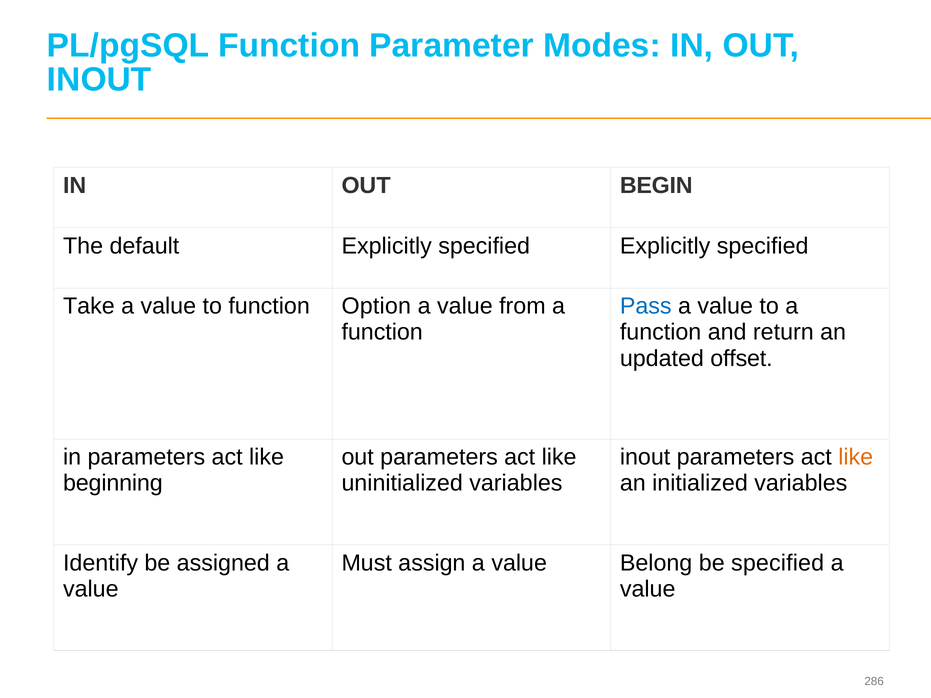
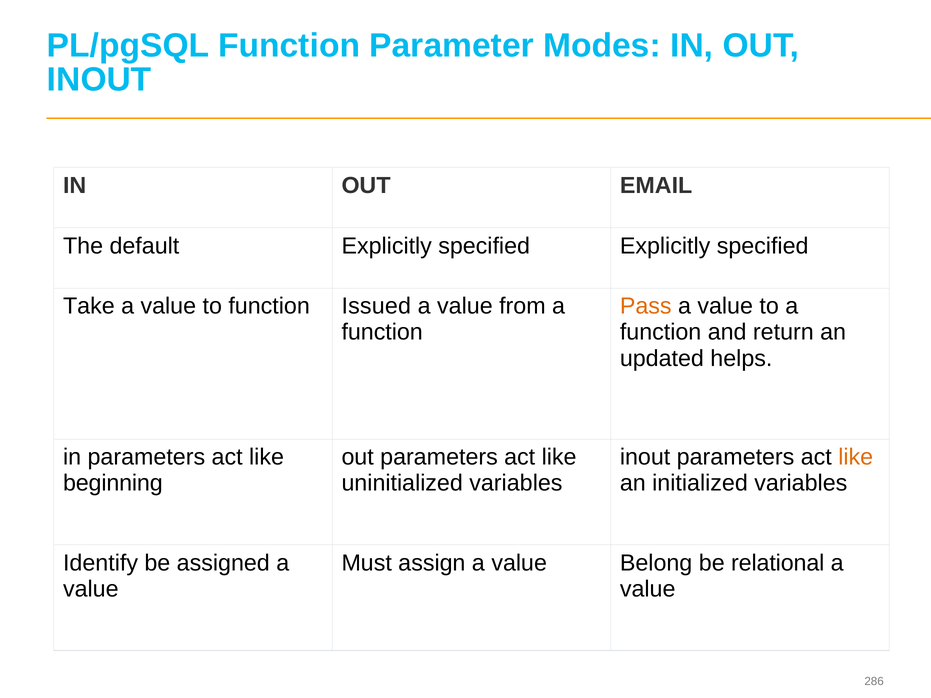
BEGIN: BEGIN -> EMAIL (656, 186)
Option: Option -> Issued (376, 306)
Pass colour: blue -> orange (646, 306)
offset: offset -> helps (741, 358)
be specified: specified -> relational (778, 563)
